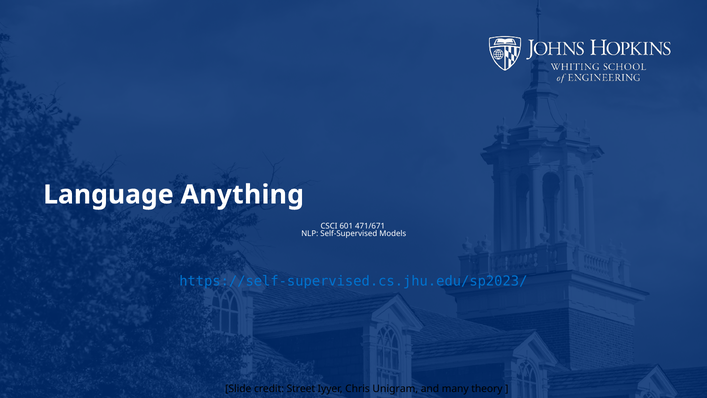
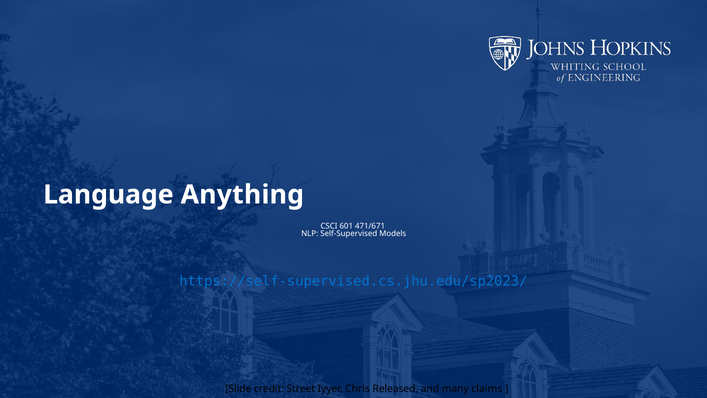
Unigram: Unigram -> Released (395, 388)
theory: theory -> claims (487, 388)
